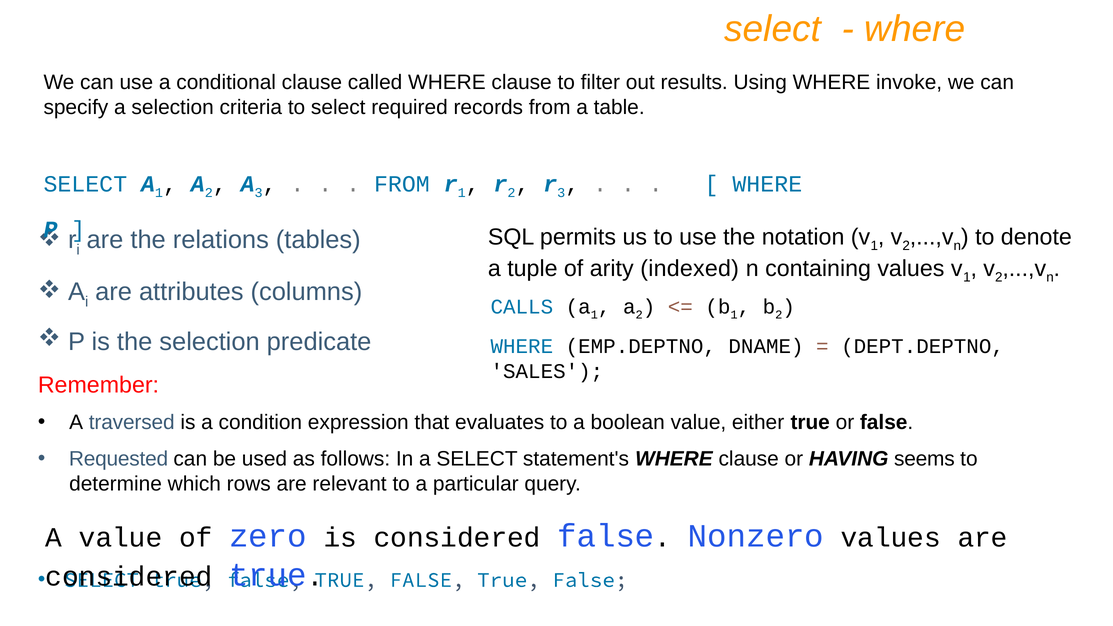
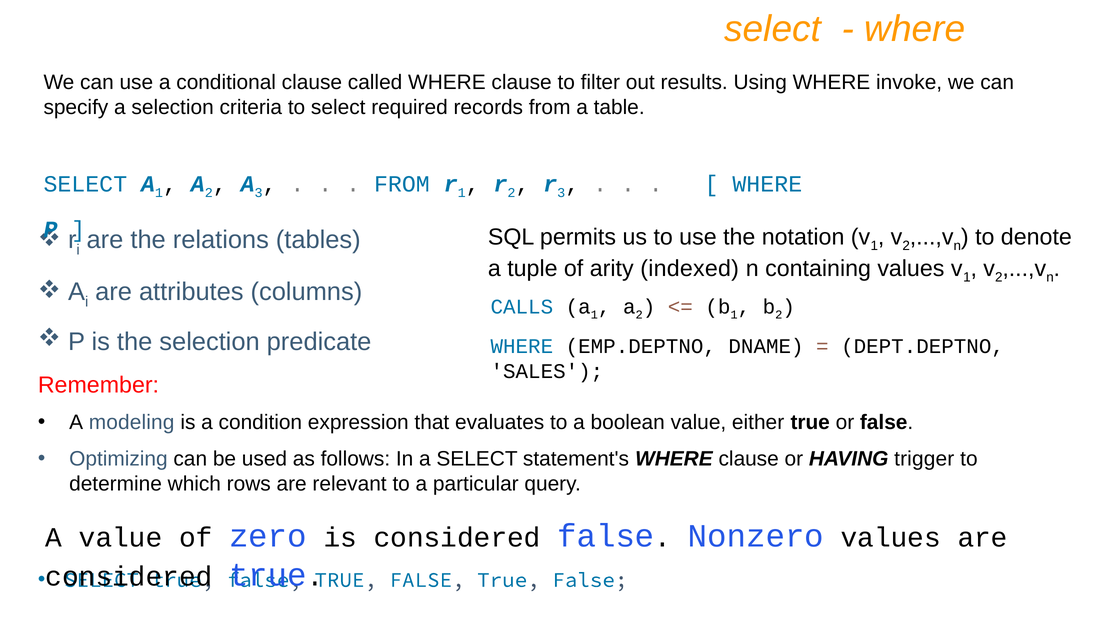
traversed: traversed -> modeling (132, 423)
Requested: Requested -> Optimizing (118, 459)
seems: seems -> trigger (924, 459)
